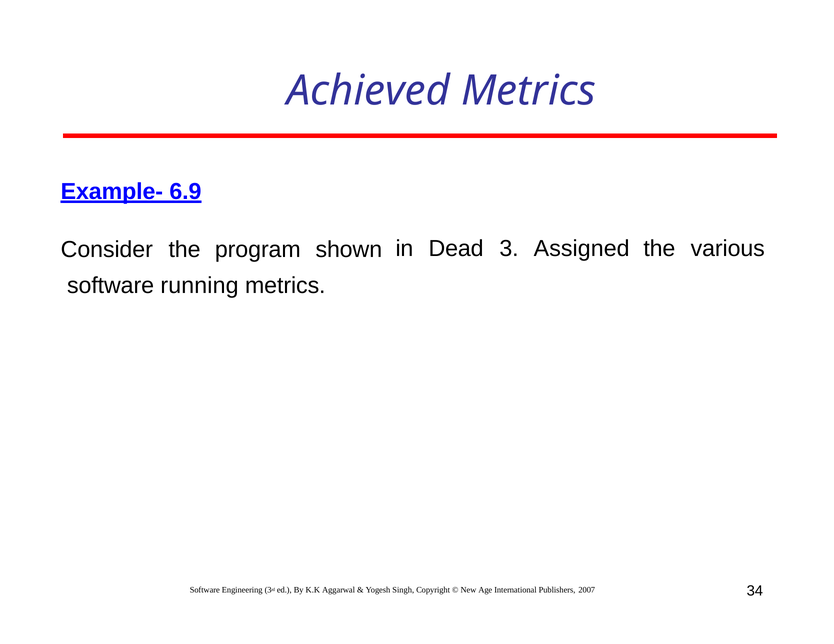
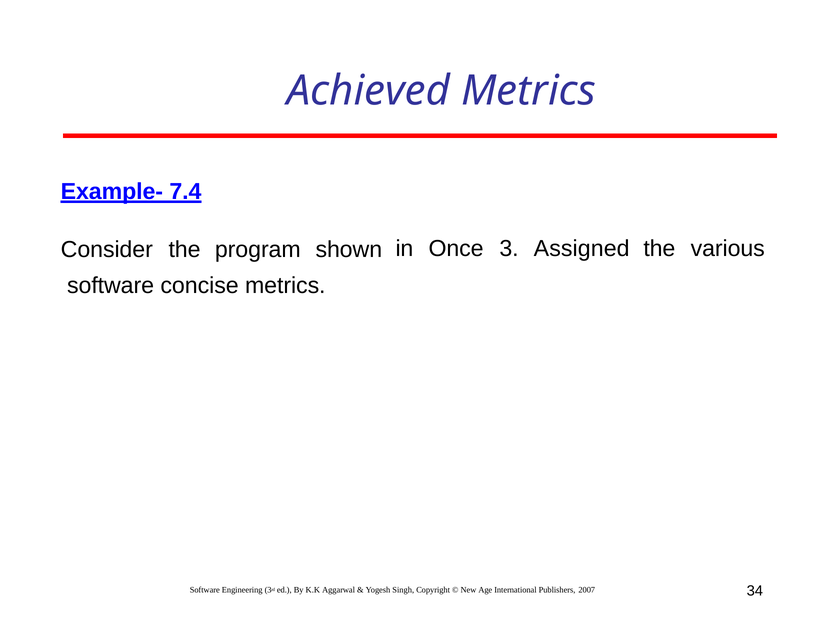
6.9: 6.9 -> 7.4 (185, 192)
Dead: Dead -> Once (456, 249)
running: running -> concise (200, 286)
